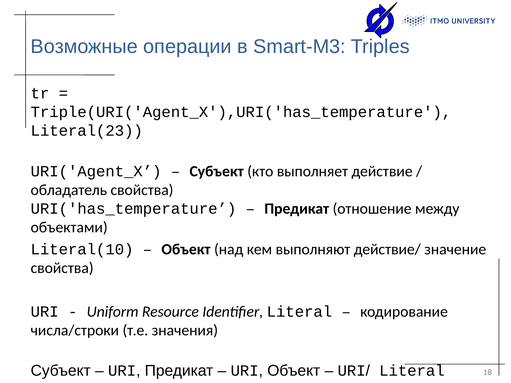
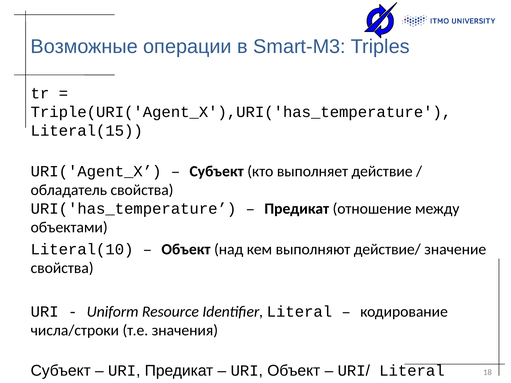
Literal(23: Literal(23 -> Literal(15 (87, 131)
